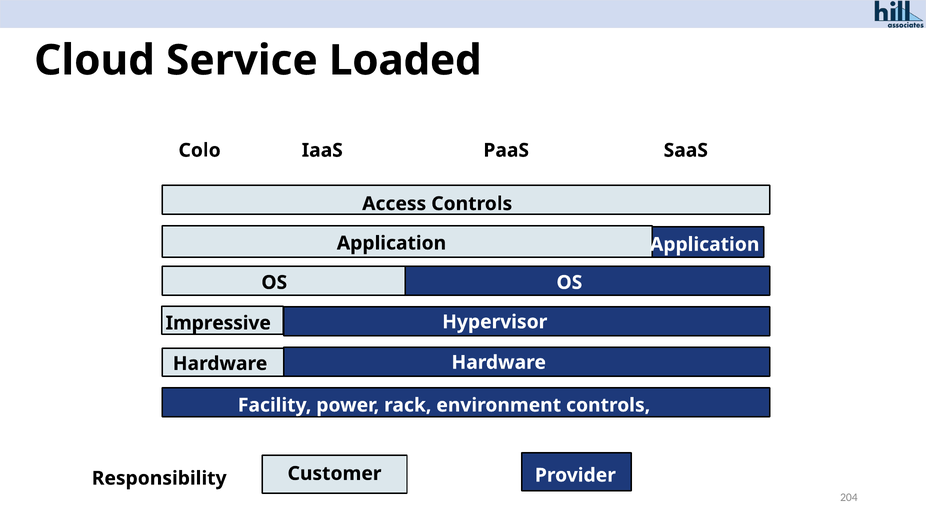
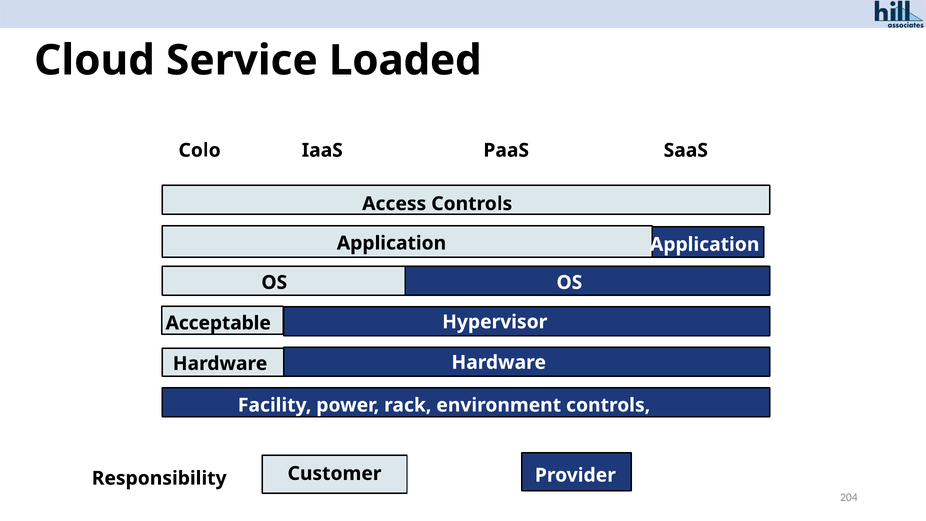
Impressive: Impressive -> Acceptable (218, 323)
